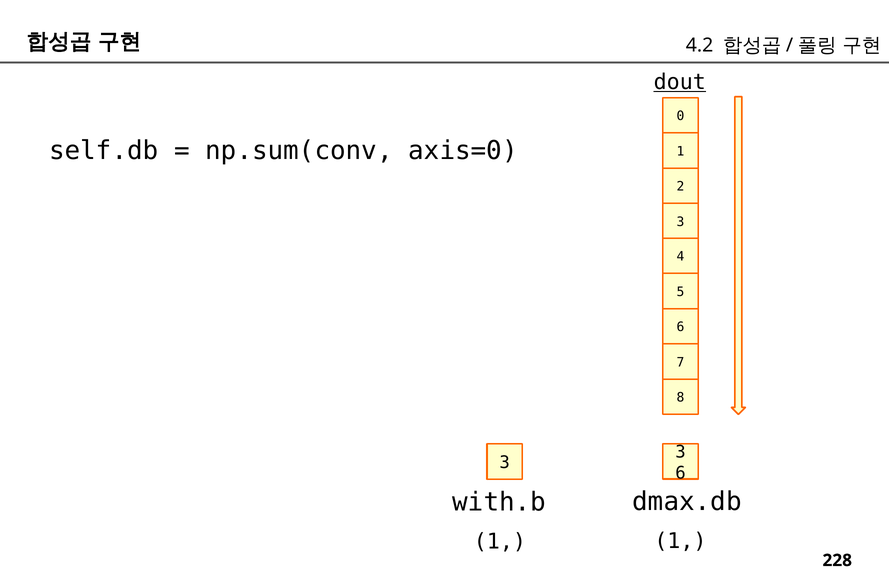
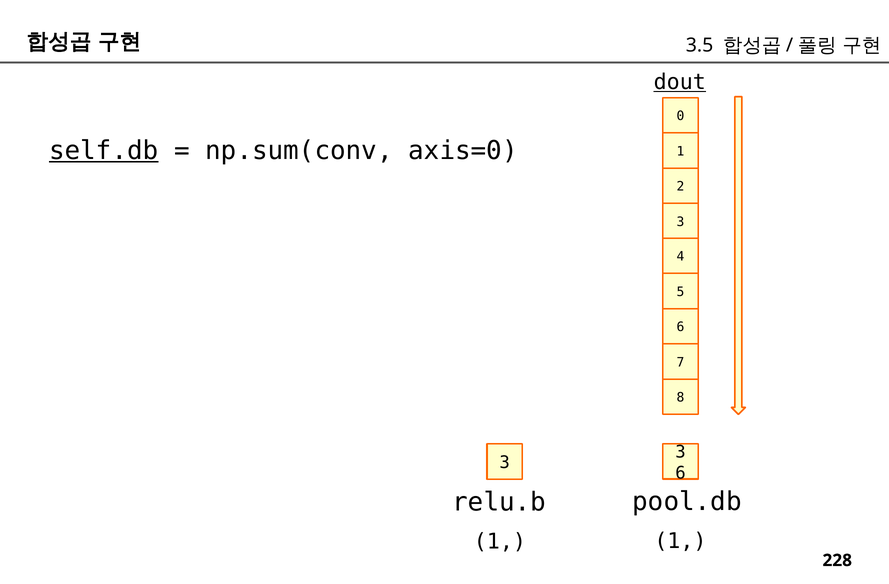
4.2: 4.2 -> 3.5 (700, 46)
self.db underline: none -> present (104, 151)
dmax.db: dmax.db -> pool.db (687, 502)
with.b: with.b -> relu.b (499, 502)
